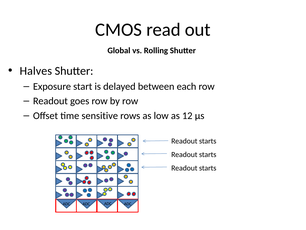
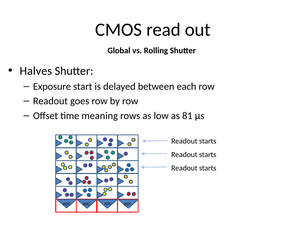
sensitive: sensitive -> meaning (100, 115)
12: 12 -> 81 (187, 115)
